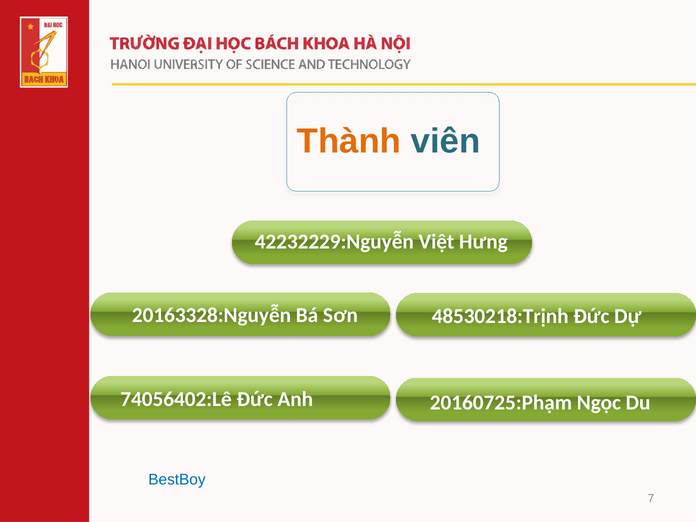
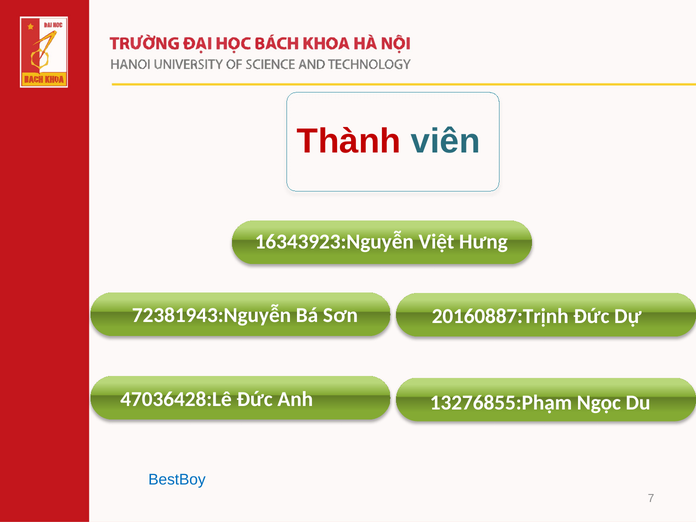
Thành colour: orange -> red (349, 141)
42232229:Nguyễn: 42232229:Nguyễn -> 16343923:Nguyễn (334, 242)
20163328:Nguyễn: 20163328:Nguyễn -> 72381943:Nguyễn (212, 315)
48530218:Trịnh: 48530218:Trịnh -> 20160887:Trịnh (500, 316)
74056402:Lê: 74056402:Lê -> 47036428:Lê (176, 399)
20160725:Phạm: 20160725:Phạm -> 13276855:Phạm (501, 403)
